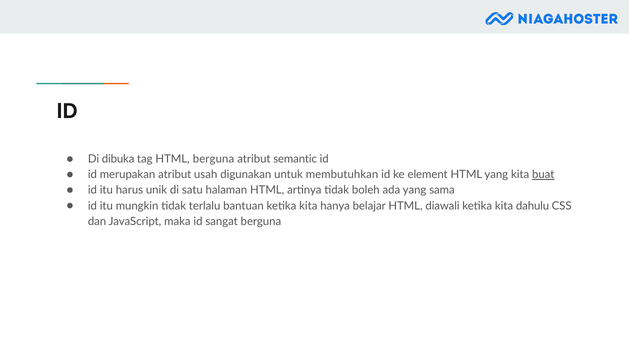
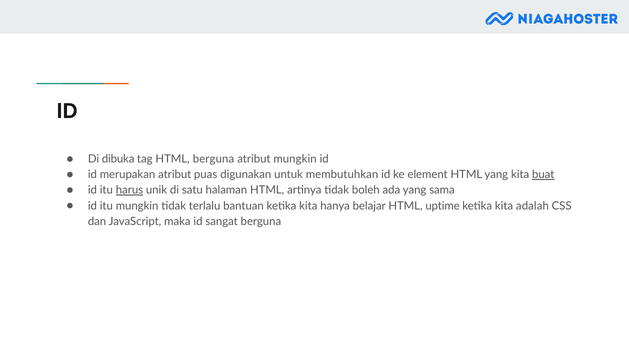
atribut semantic: semantic -> mungkin (295, 159)
usah: usah -> puas (206, 174)
harus underline: none -> present (129, 190)
diawali: diawali -> uptime (443, 206)
dahulu: dahulu -> adalah (532, 206)
